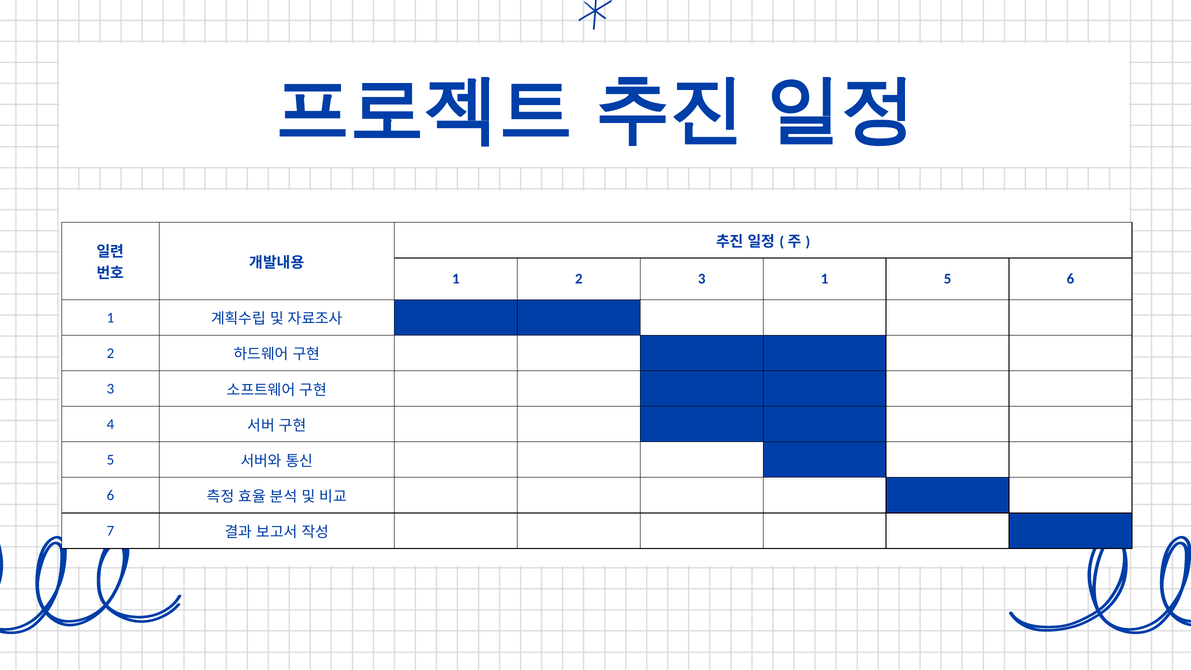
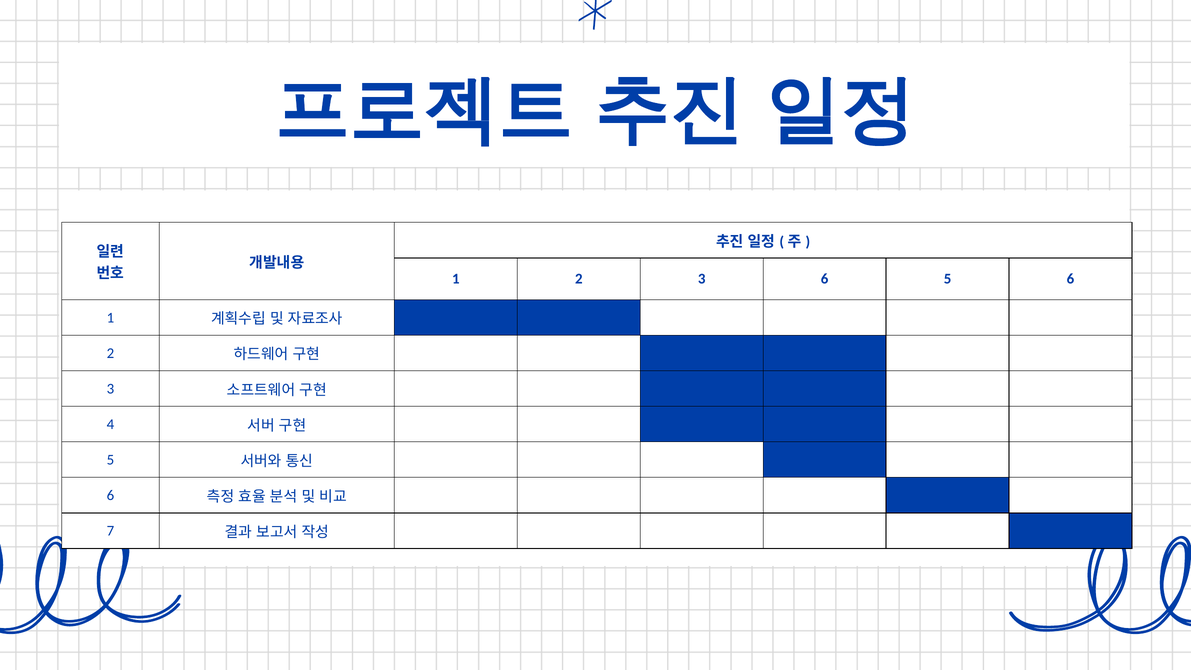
3 1: 1 -> 6 (825, 279)
